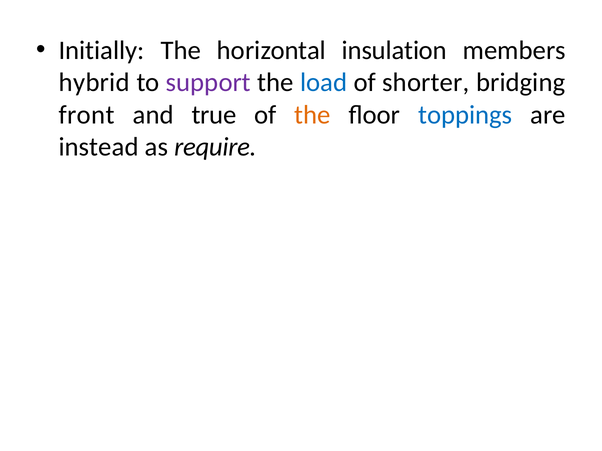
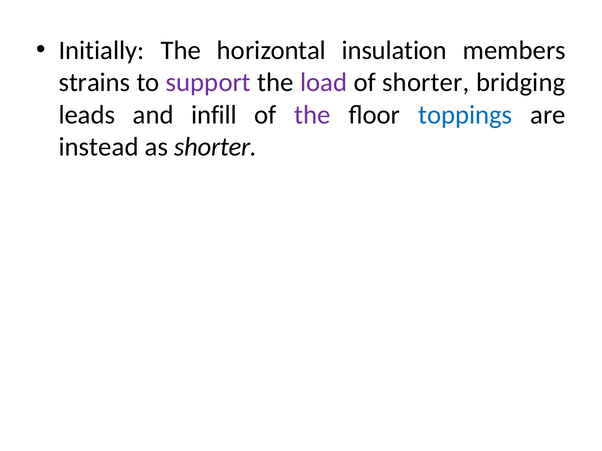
hybrid: hybrid -> strains (95, 83)
load colour: blue -> purple (324, 83)
front: front -> leads (87, 115)
true: true -> infill (214, 115)
the colour: orange -> purple (313, 115)
as require: require -> shorter (215, 147)
